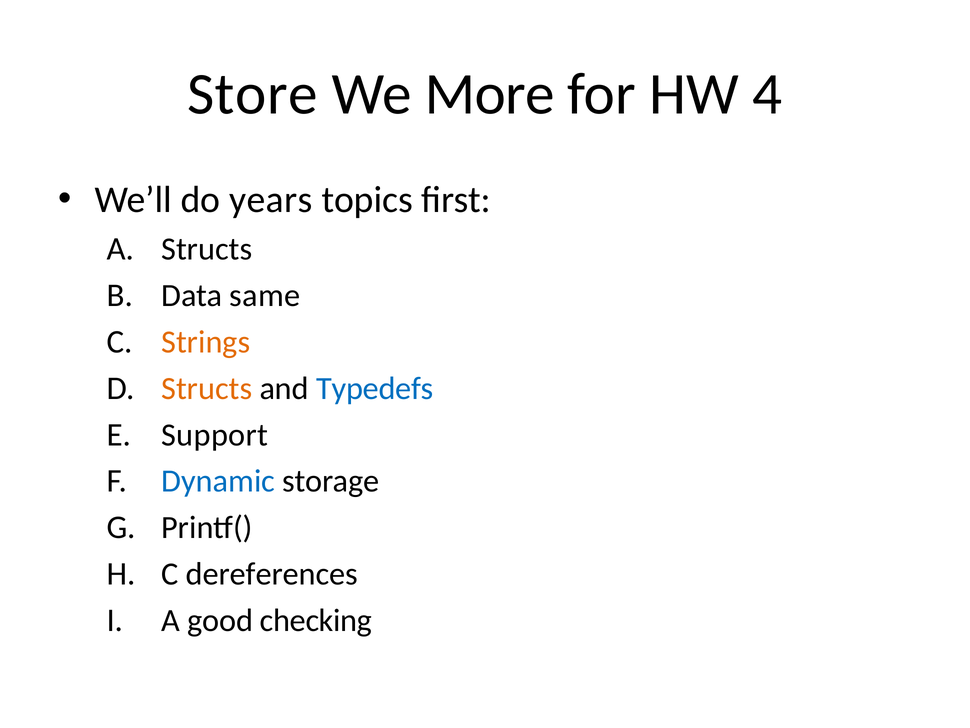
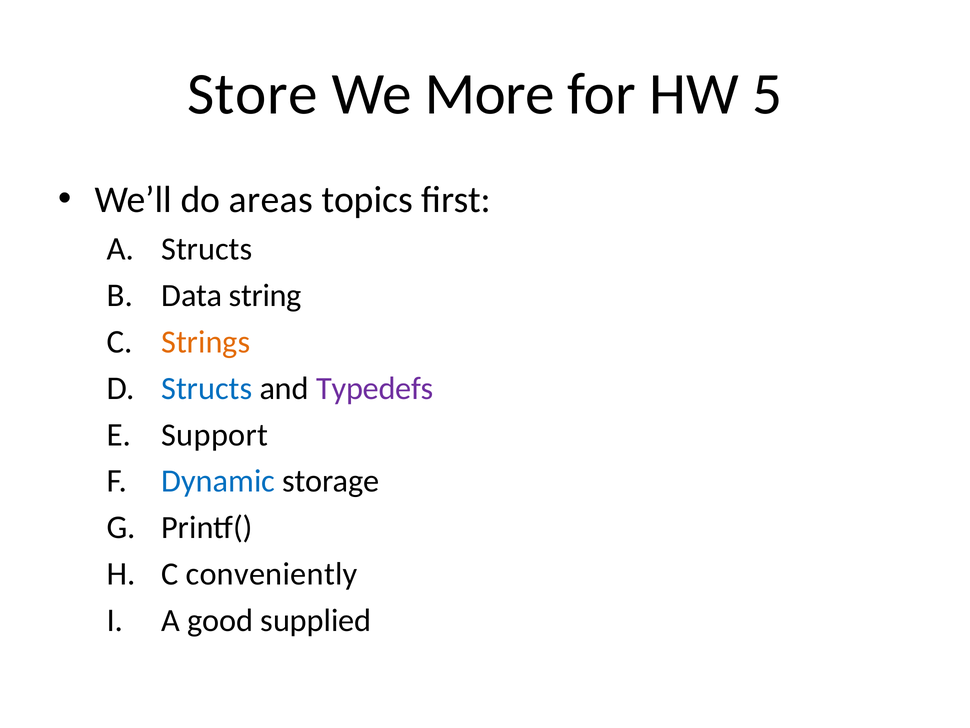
4: 4 -> 5 (767, 94)
years: years -> areas (271, 200)
same: same -> string (265, 295)
Structs colour: orange -> blue (207, 388)
Typedefs colour: blue -> purple (375, 388)
dereferences: dereferences -> conveniently (272, 574)
checking: checking -> supplied (316, 620)
